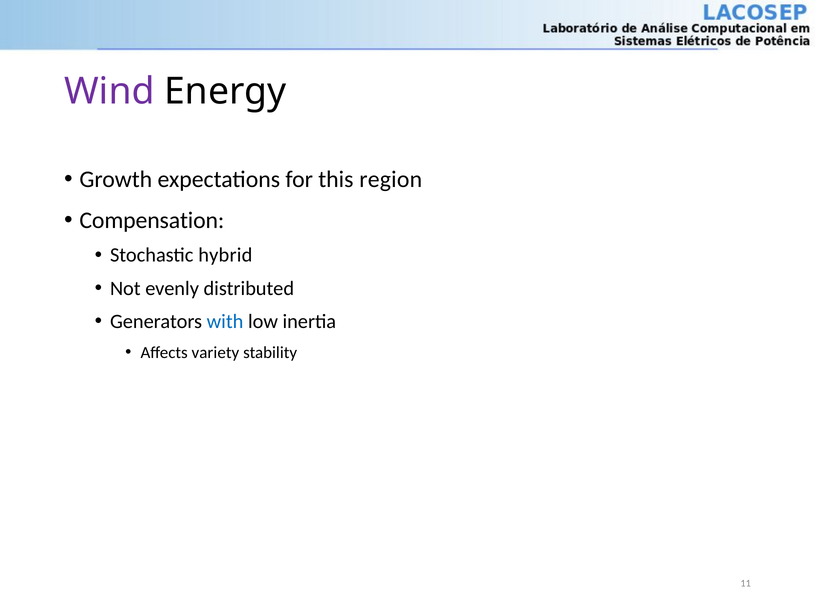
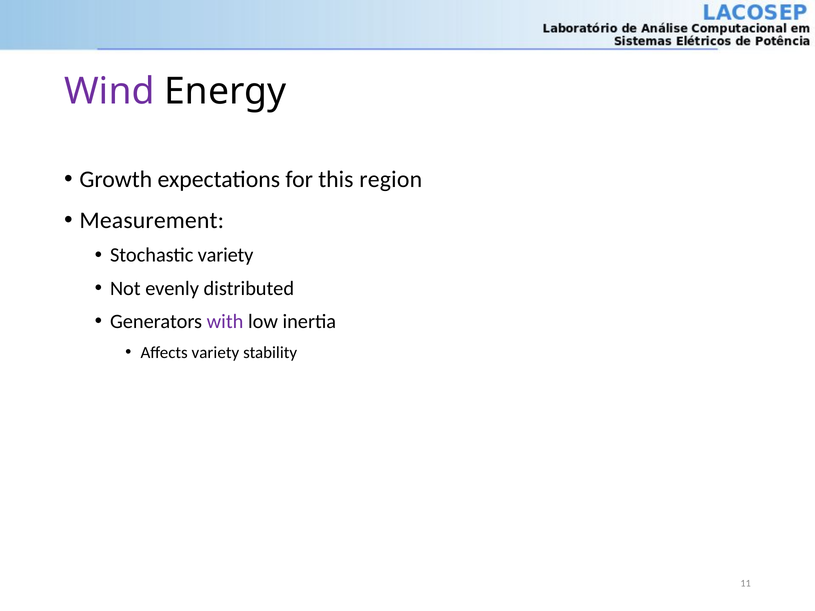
Compensation: Compensation -> Measurement (152, 220)
Stochastic hybrid: hybrid -> variety (226, 255)
with colour: blue -> purple (225, 321)
